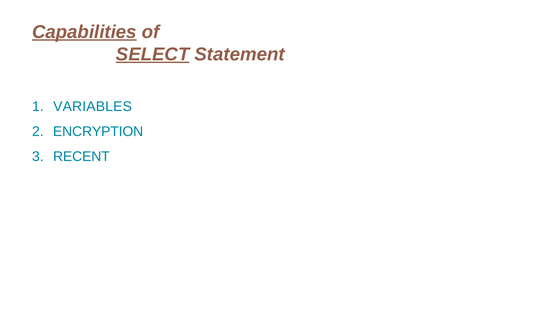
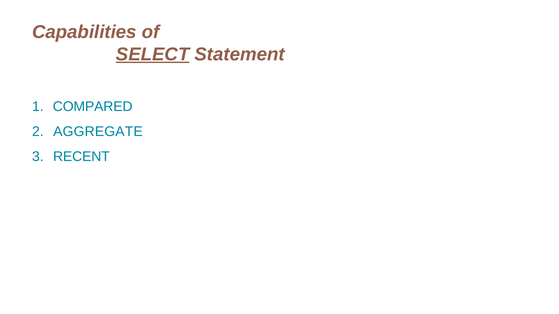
Capabilities underline: present -> none (84, 32)
VARIABLES: VARIABLES -> COMPARED (93, 107)
ENCRYPTION: ENCRYPTION -> AGGREGATE (98, 132)
